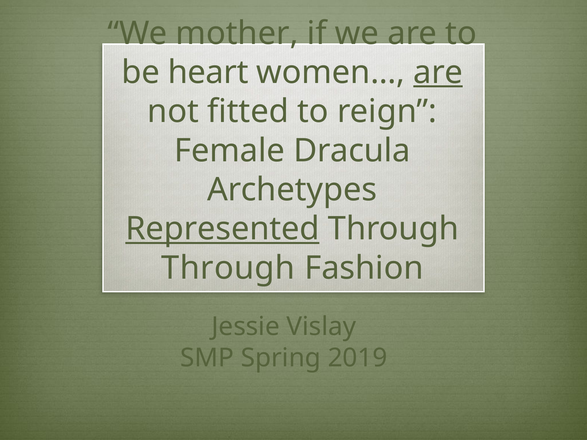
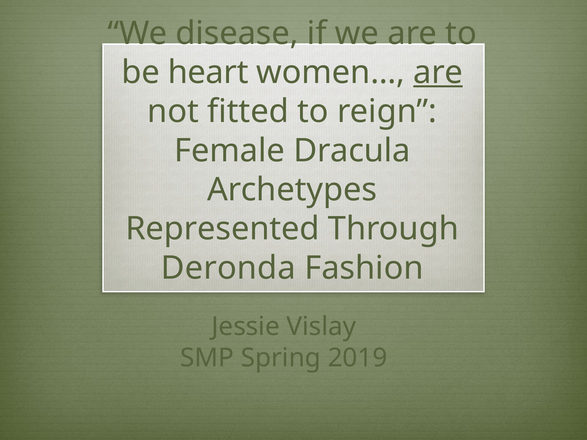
mother: mother -> disease (237, 33)
Represented underline: present -> none (222, 229)
Through: Through -> Deronda (228, 268)
